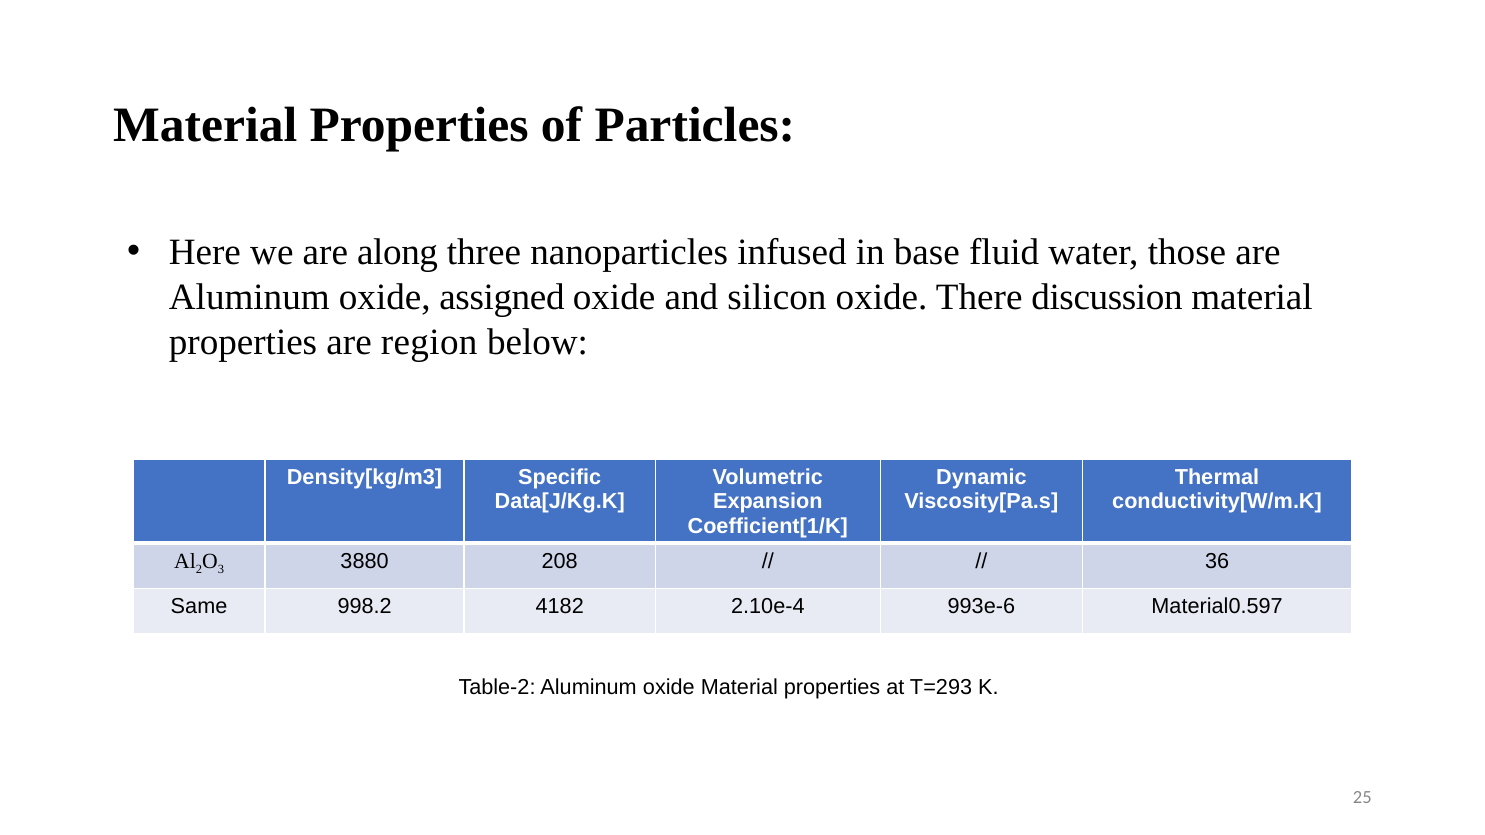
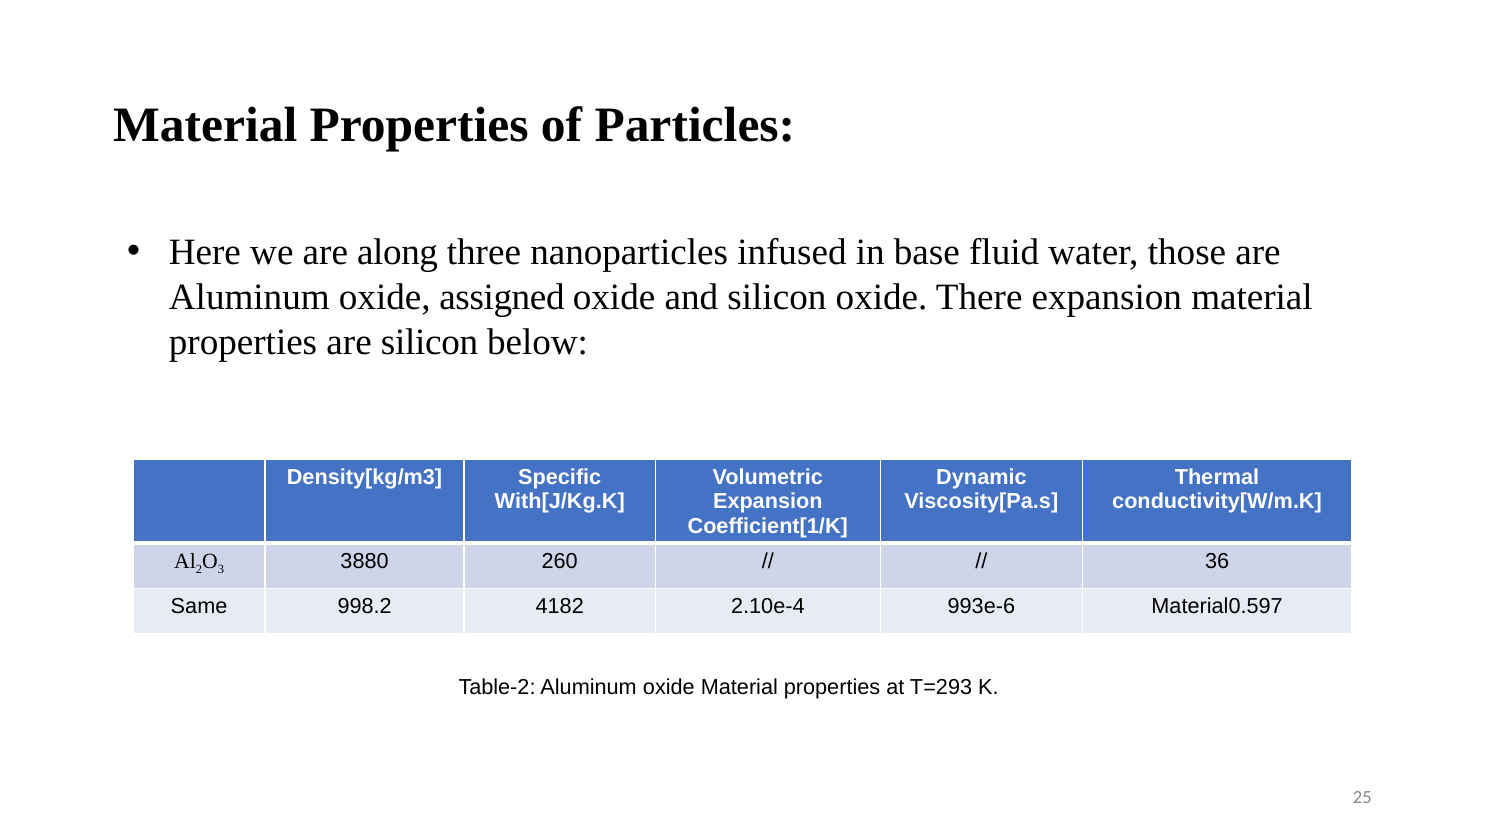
There discussion: discussion -> expansion (1107, 297)
are region: region -> silicon (430, 342)
Data[J/Kg.K: Data[J/Kg.K -> With[J/Kg.K (560, 502)
208: 208 -> 260 (560, 562)
